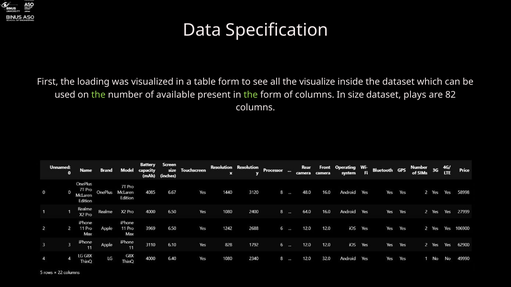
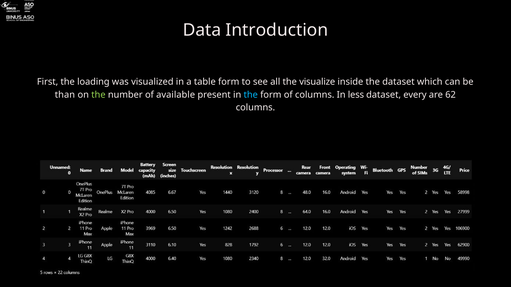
Specification: Specification -> Introduction (277, 30)
used: used -> than (65, 95)
the colour: light green -> light blue (251, 95)
size: size -> less (356, 95)
plays: plays -> every (415, 95)
82: 82 -> 62 (451, 95)
